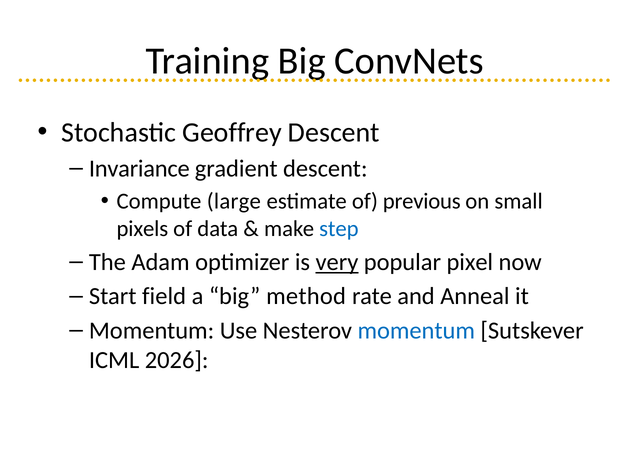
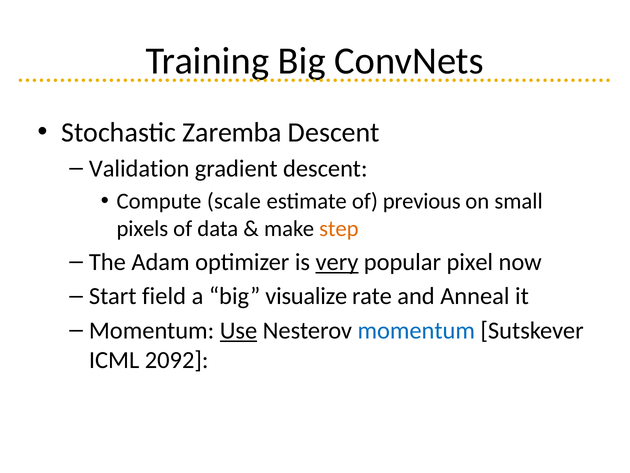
Geoffrey: Geoffrey -> Zaremba (232, 132)
Invariance: Invariance -> Validation (139, 168)
large: large -> scale (234, 201)
step colour: blue -> orange (339, 228)
method: method -> visualize (306, 296)
Use underline: none -> present (238, 330)
2026: 2026 -> 2092 (177, 360)
